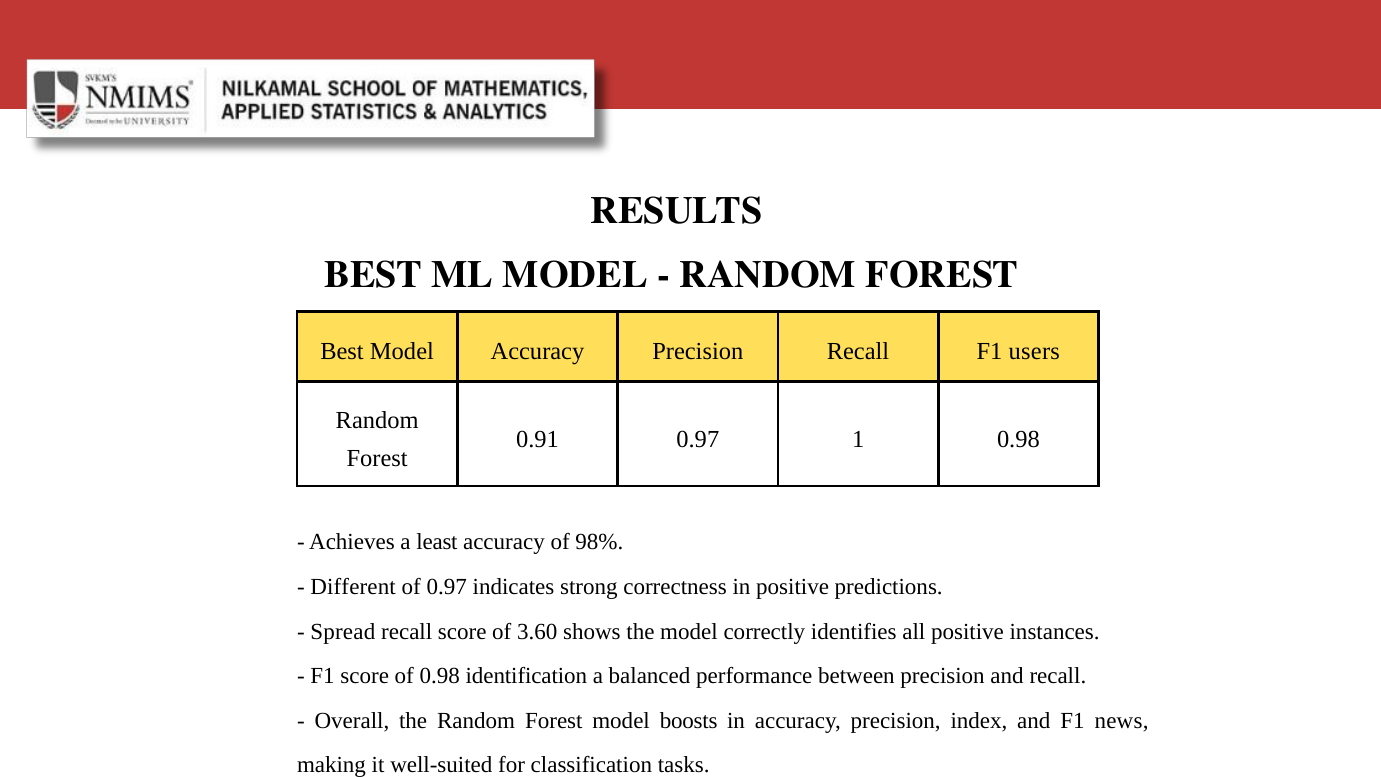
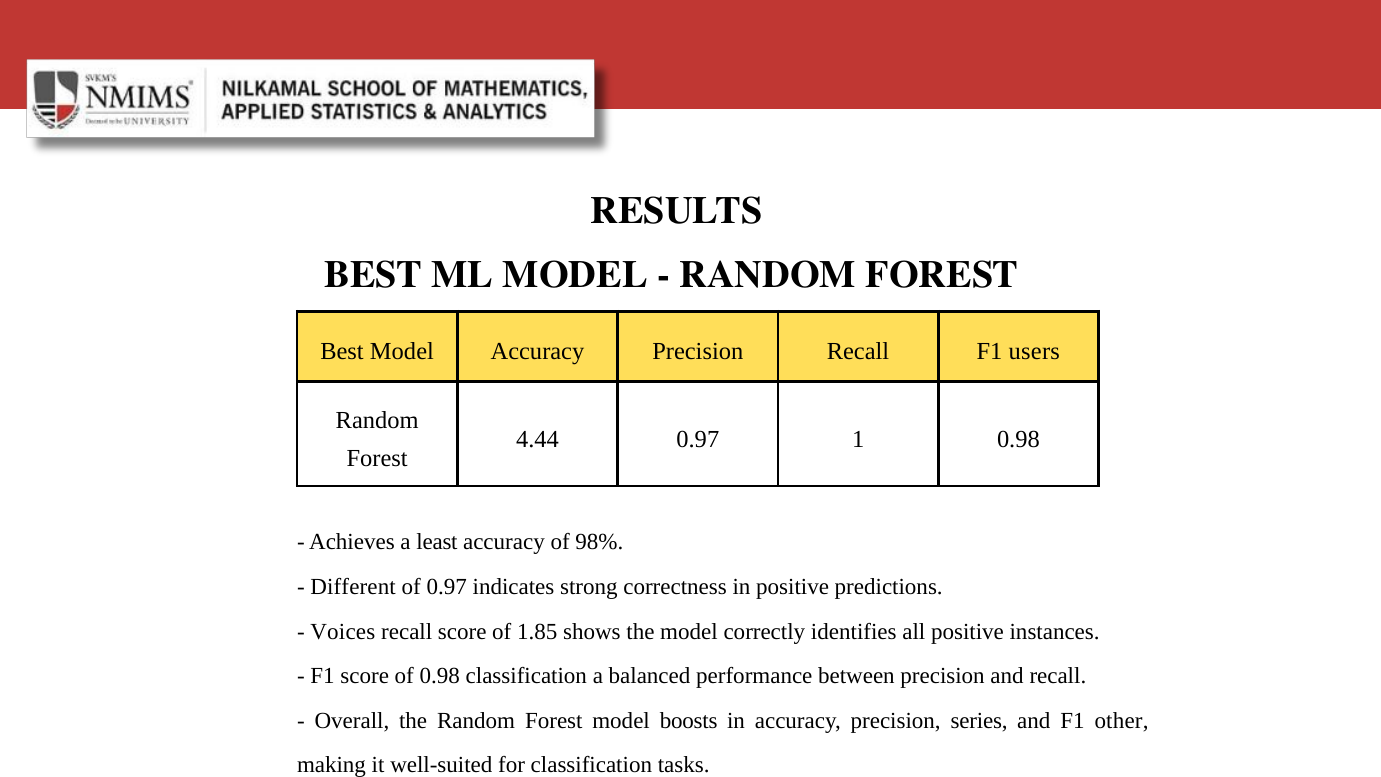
0.91: 0.91 -> 4.44 (538, 439)
Spread: Spread -> Voices (343, 631)
3.60: 3.60 -> 1.85 (537, 631)
0.98 identification: identification -> classification (526, 676)
index: index -> series (979, 720)
news: news -> other (1122, 720)
